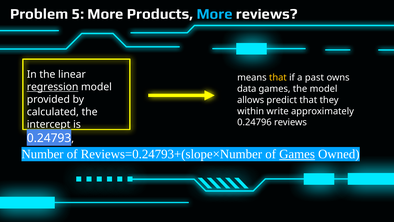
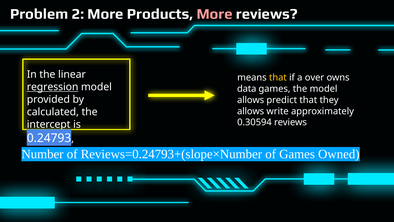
5: 5 -> 2 (78, 14)
More colour: light blue -> pink (215, 14)
past: past -> over (315, 78)
within: within -> allows (251, 111)
0.24796: 0.24796 -> 0.30594 (254, 122)
Games underline: present -> none (297, 154)
